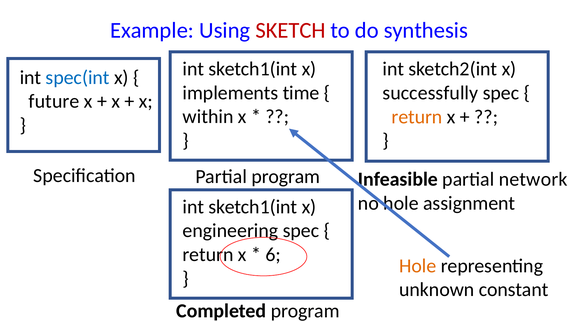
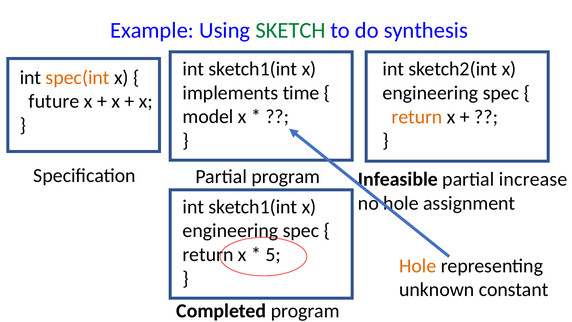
SKETCH colour: red -> green (290, 30)
spec(int colour: blue -> orange (78, 77)
successfully: successfully -> engineering (430, 93)
within: within -> model (208, 117)
network: network -> increase (533, 179)
6: 6 -> 5 (273, 254)
